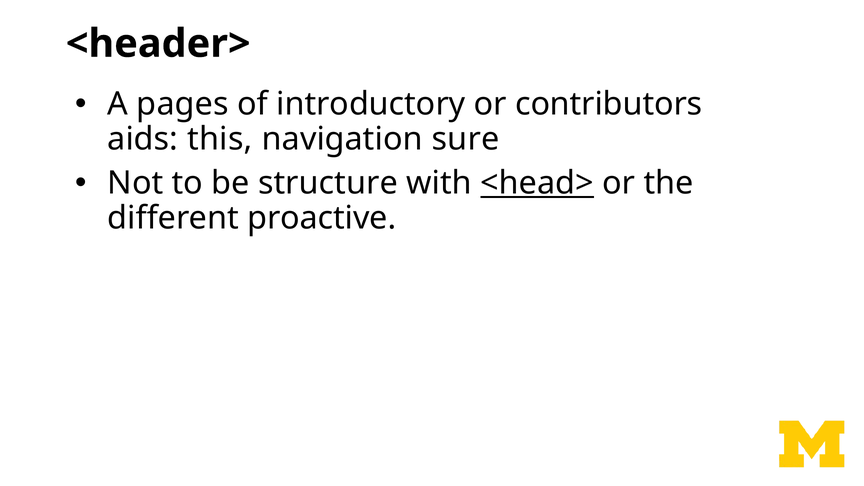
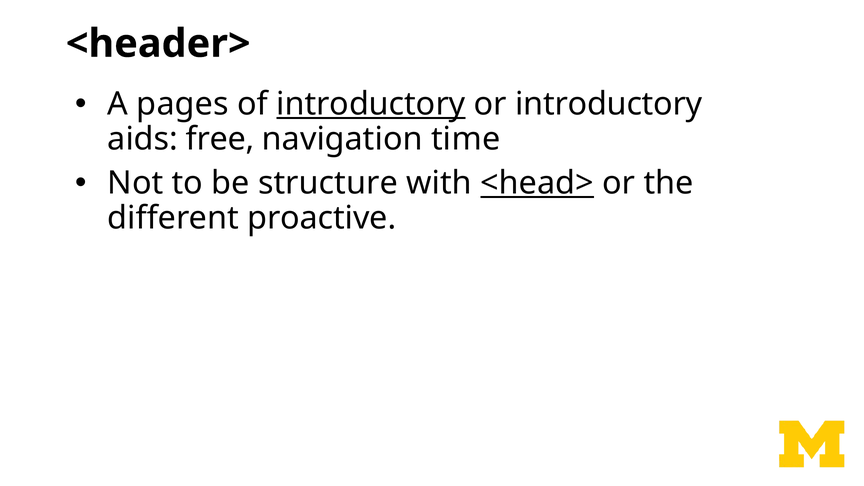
introductory underline: none -> present (371, 104)
or contributors: contributors -> introductory (609, 104)
this: this -> free (220, 139)
sure: sure -> time (466, 139)
